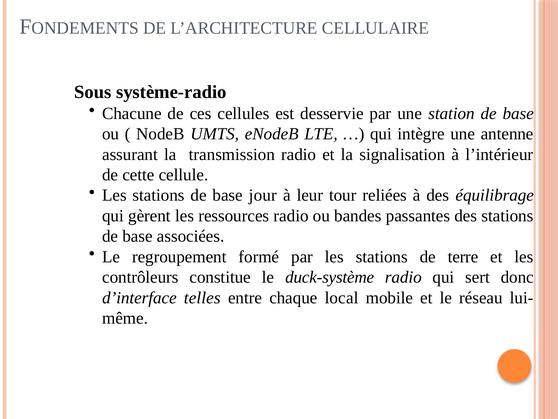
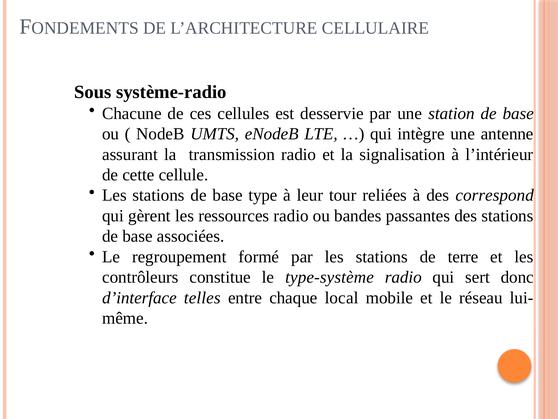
jour: jour -> type (263, 195)
équilibrage: équilibrage -> correspond (495, 195)
duck-système: duck-système -> type-système (330, 277)
